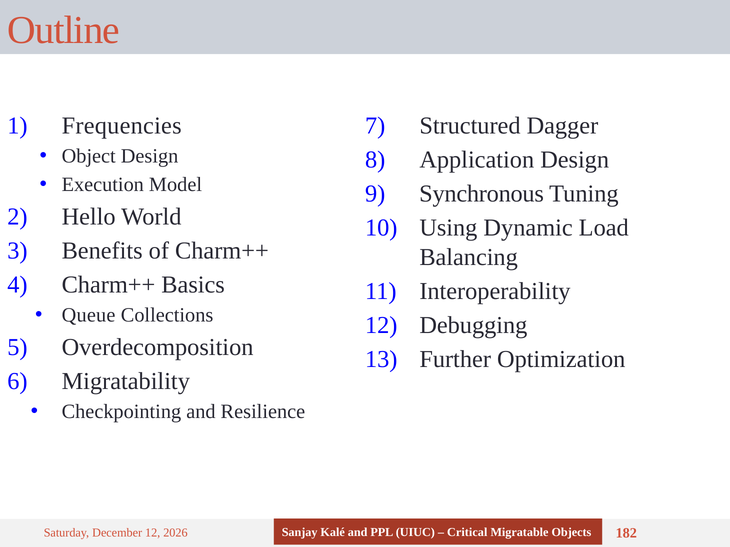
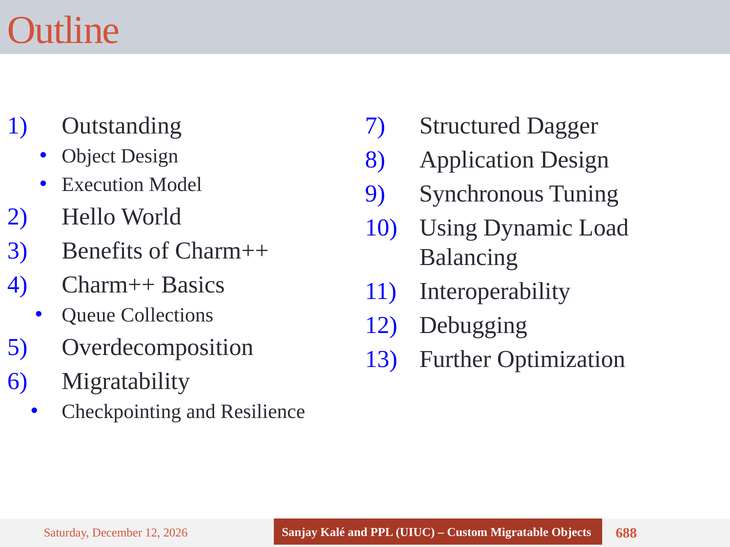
Frequencies: Frequencies -> Outstanding (122, 126)
Critical: Critical -> Custom (467, 533)
182: 182 -> 688 (626, 534)
